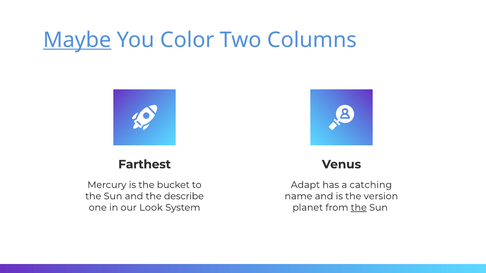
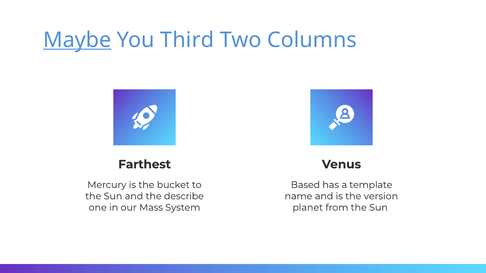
Color: Color -> Third (187, 40)
Adapt: Adapt -> Based (305, 185)
catching: catching -> template (371, 185)
Look: Look -> Mass (151, 208)
the underline: present -> none (359, 208)
